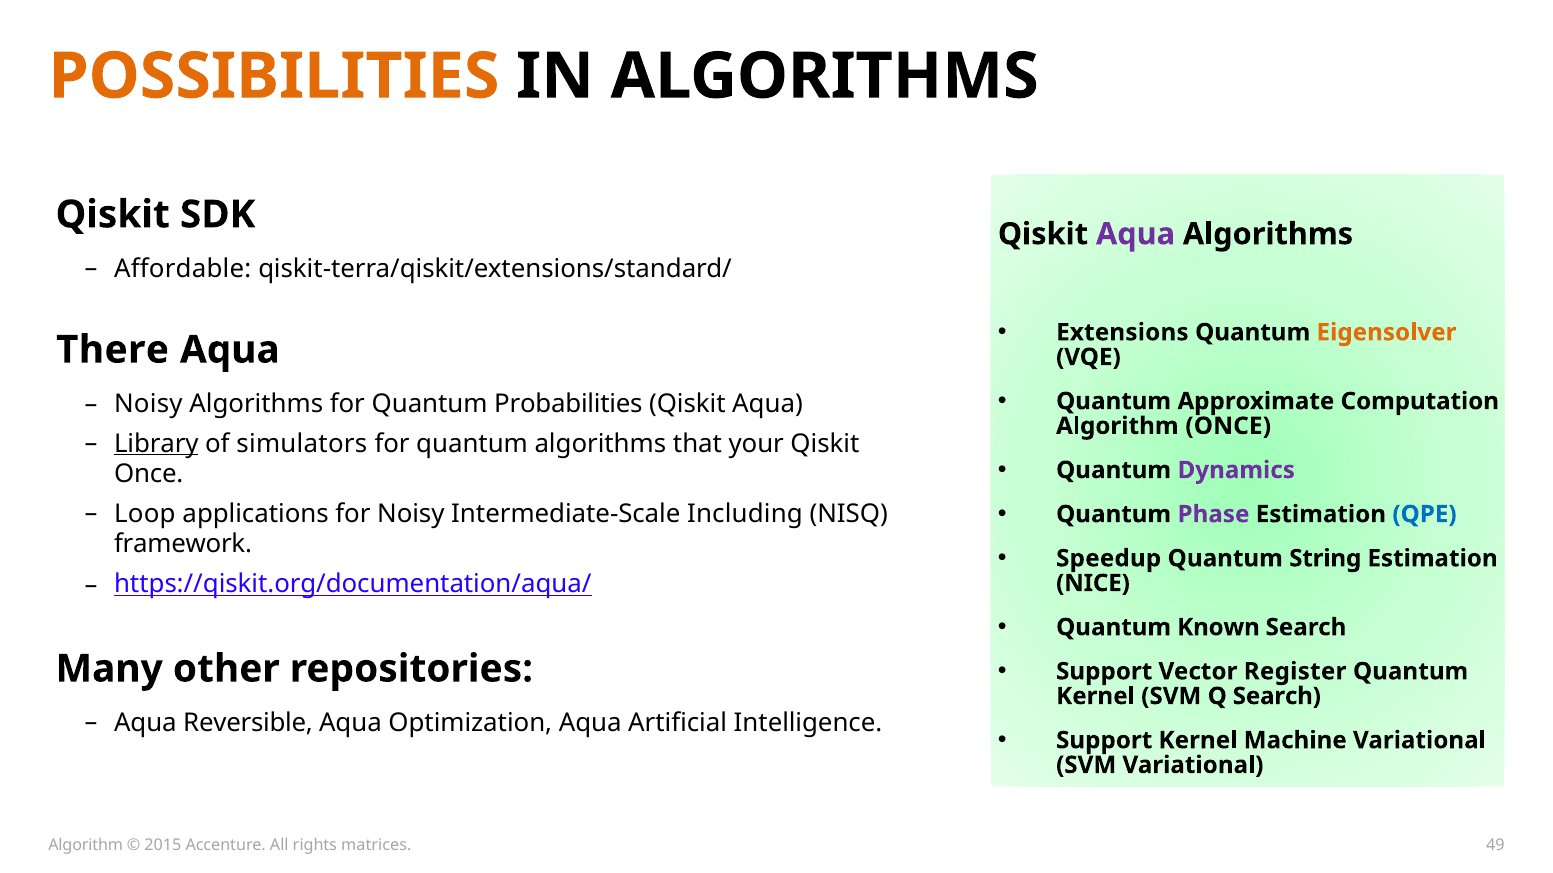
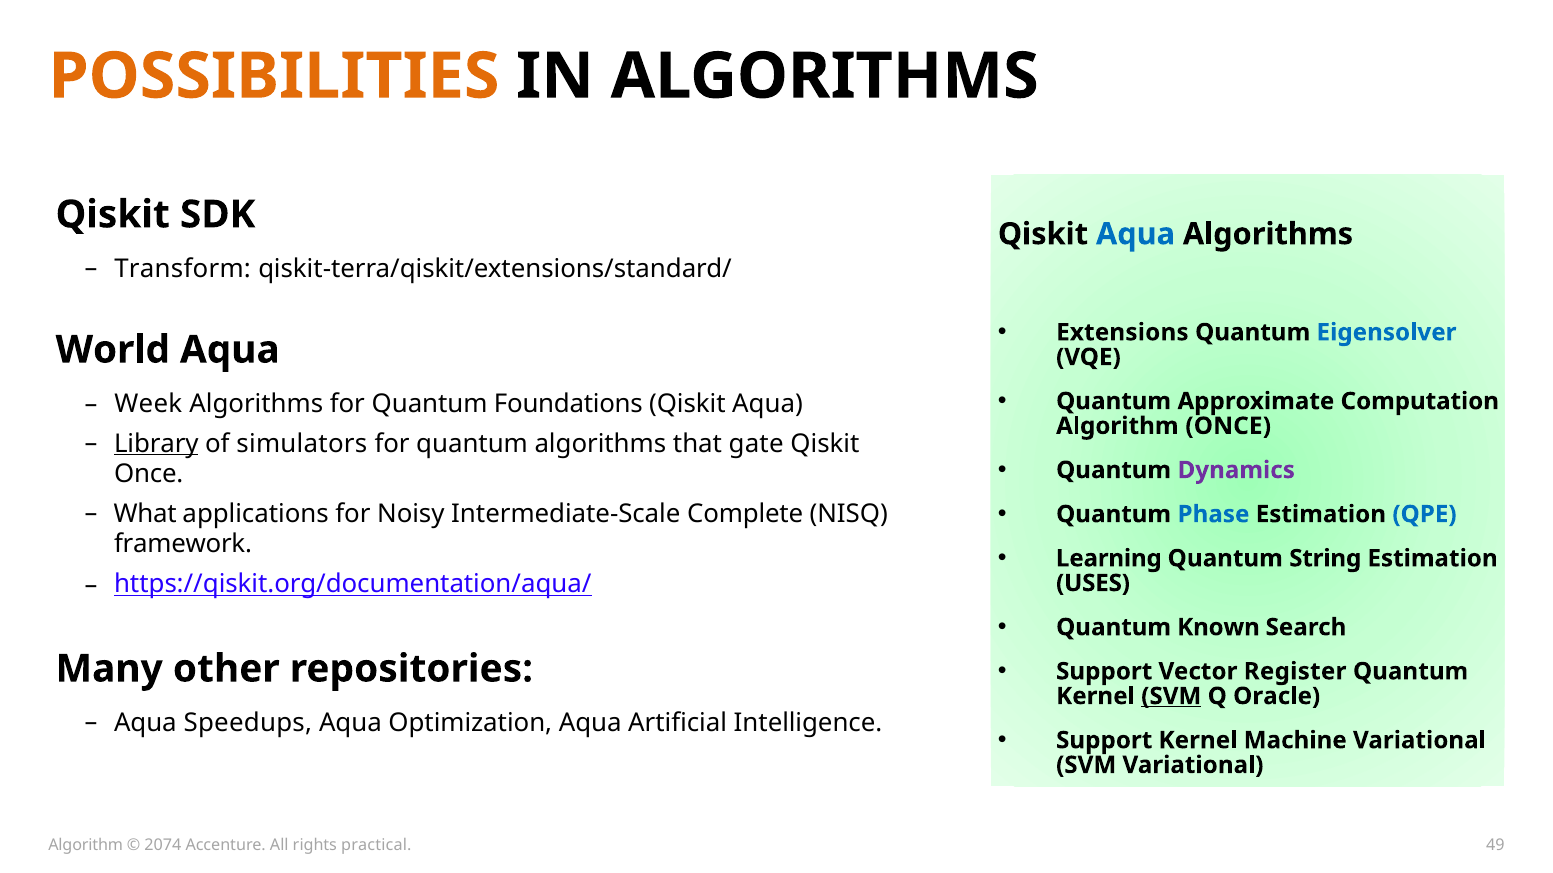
Aqua colour: purple -> blue (1135, 234)
Affordable: Affordable -> Transform (183, 269)
Eigensolver colour: orange -> blue (1386, 333)
There: There -> World (113, 350)
Noisy: Noisy -> Week (148, 404)
Probabilities: Probabilities -> Foundations (568, 404)
your: your -> gate (756, 444)
Phase colour: purple -> blue (1213, 515)
Loop: Loop -> What (145, 514)
Including: Including -> Complete (745, 514)
Speedup: Speedup -> Learning (1109, 559)
NICE: NICE -> USES (1093, 583)
SVM underline: none -> present (1171, 697)
Q Search: Search -> Oracle (1277, 697)
Reversible: Reversible -> Speedups (248, 724)
2015: 2015 -> 2074 (163, 846)
matrices: matrices -> practical (376, 846)
